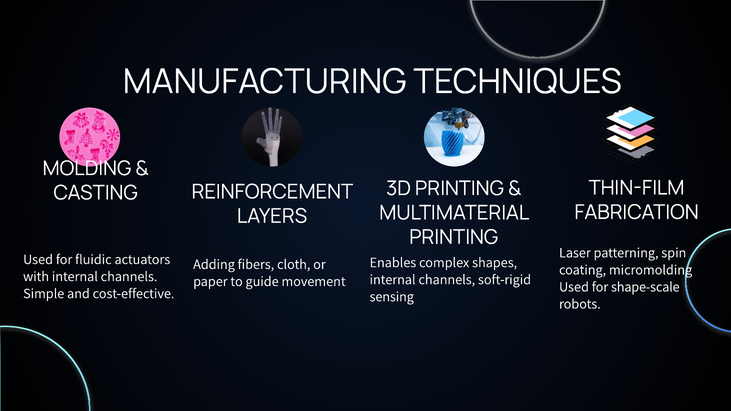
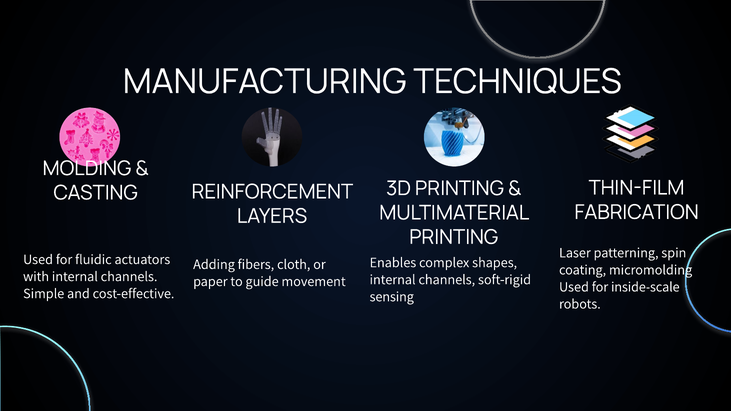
shape-scale: shape-scale -> inside-scale (645, 287)
